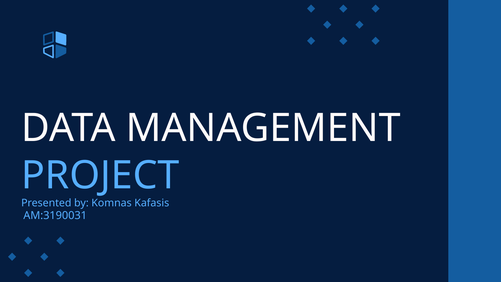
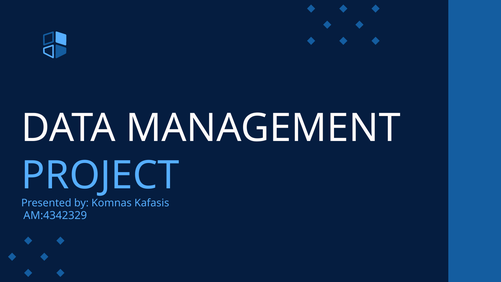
AM:3190031: AM:3190031 -> AM:4342329 (55, 215)
